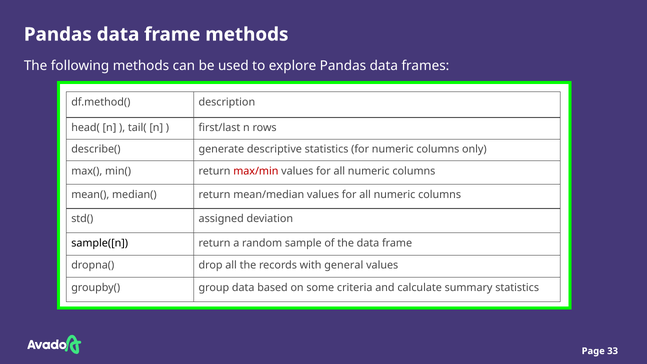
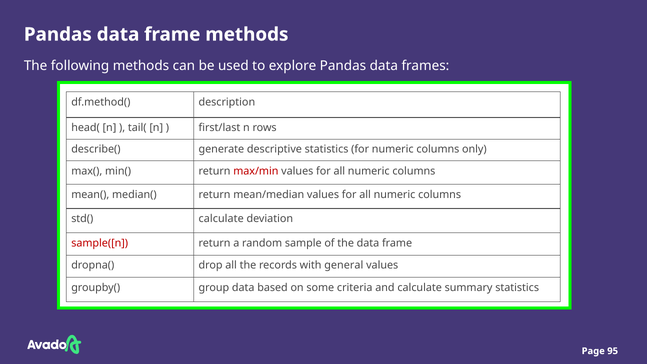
std( assigned: assigned -> calculate (221, 219)
sample([n colour: black -> red (100, 243)
33: 33 -> 95 (613, 351)
